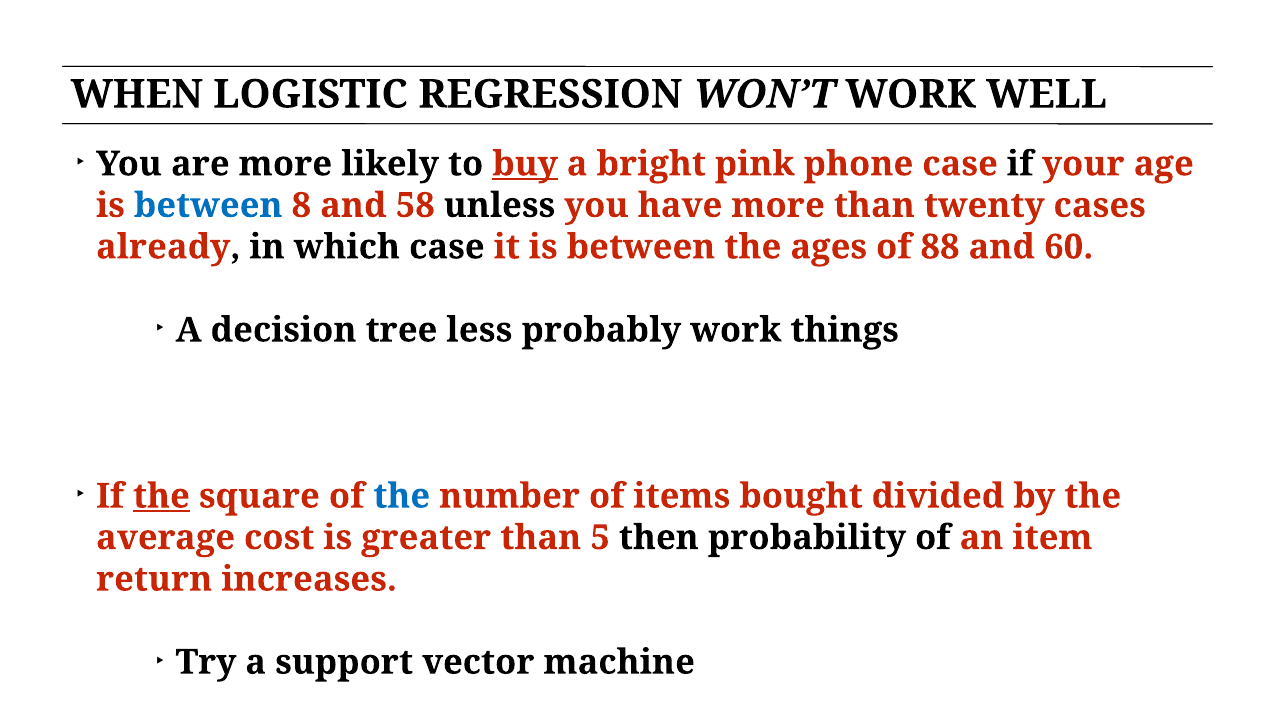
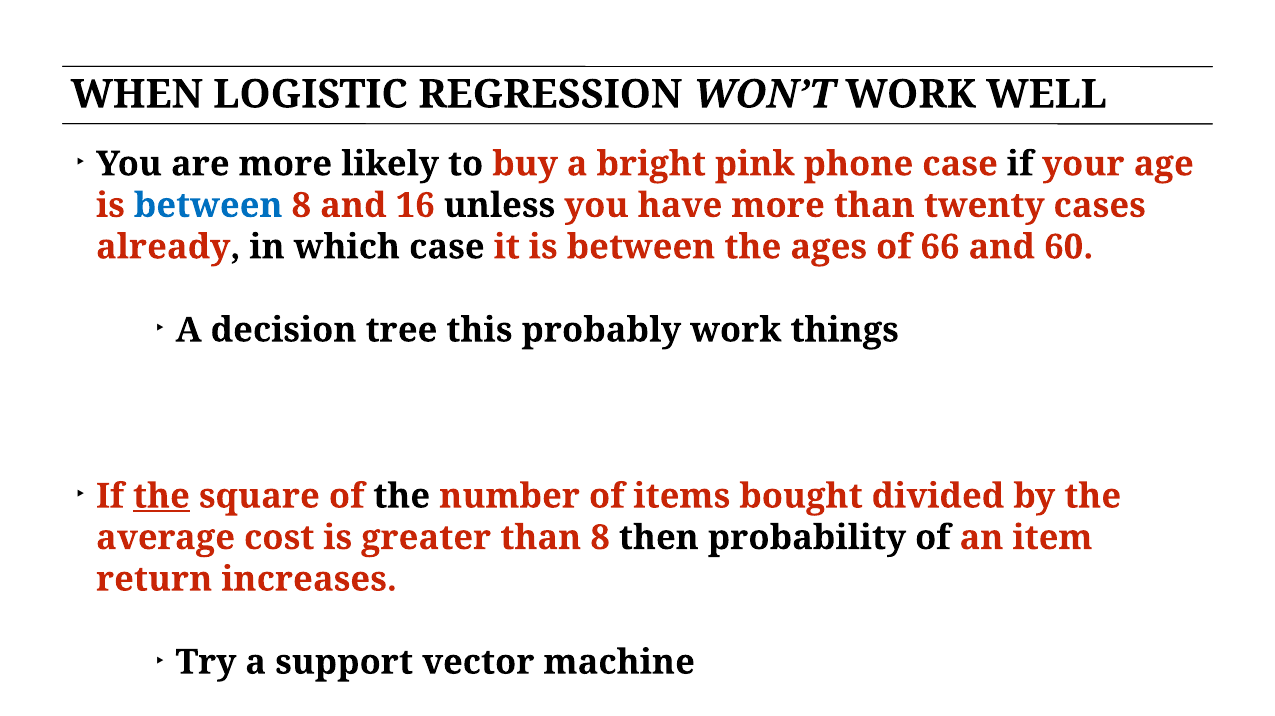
buy underline: present -> none (525, 164)
58: 58 -> 16 (415, 205)
88: 88 -> 66 (940, 247)
less: less -> this (479, 330)
the colour: blue -> black (402, 496)
than 5: 5 -> 8 (600, 538)
